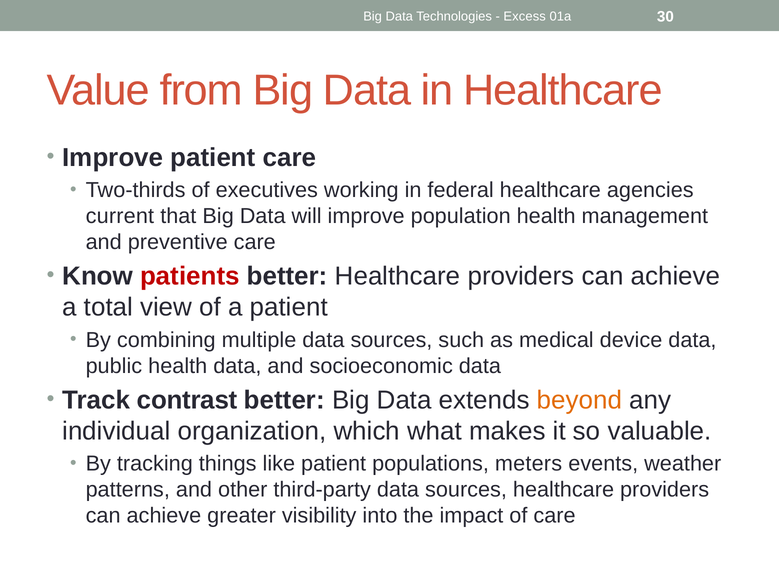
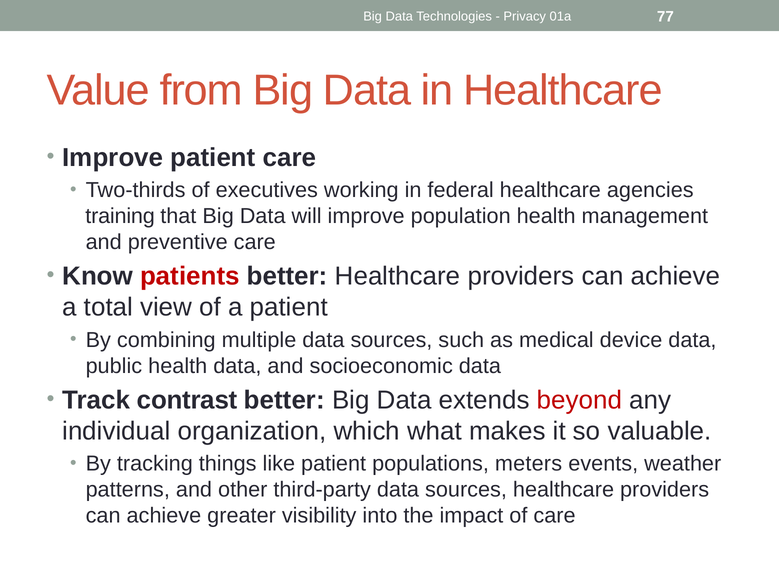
Excess: Excess -> Privacy (525, 16)
30: 30 -> 77 (665, 17)
current: current -> training (120, 216)
beyond colour: orange -> red (580, 400)
